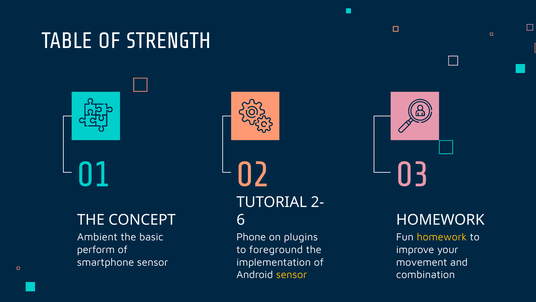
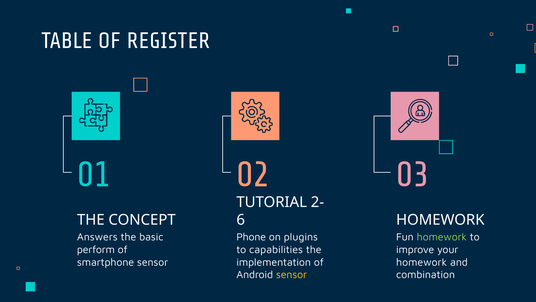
STRENGTH: STRENGTH -> REGISTER (168, 41)
Ambient: Ambient -> Answers (97, 237)
homework colour: yellow -> light green (442, 237)
foreground: foreground -> capabilities (276, 249)
movement: movement -> homework (422, 262)
